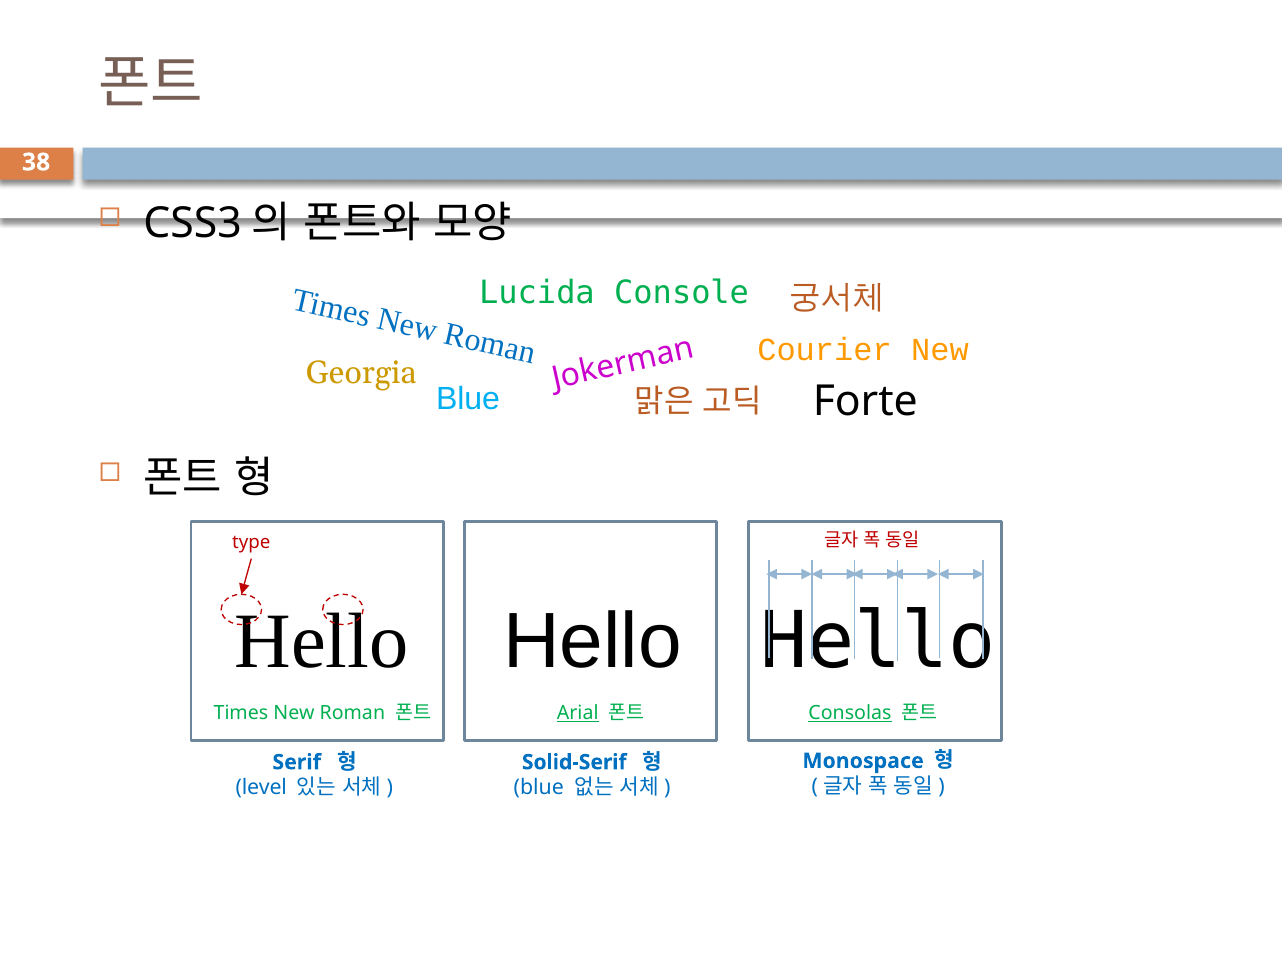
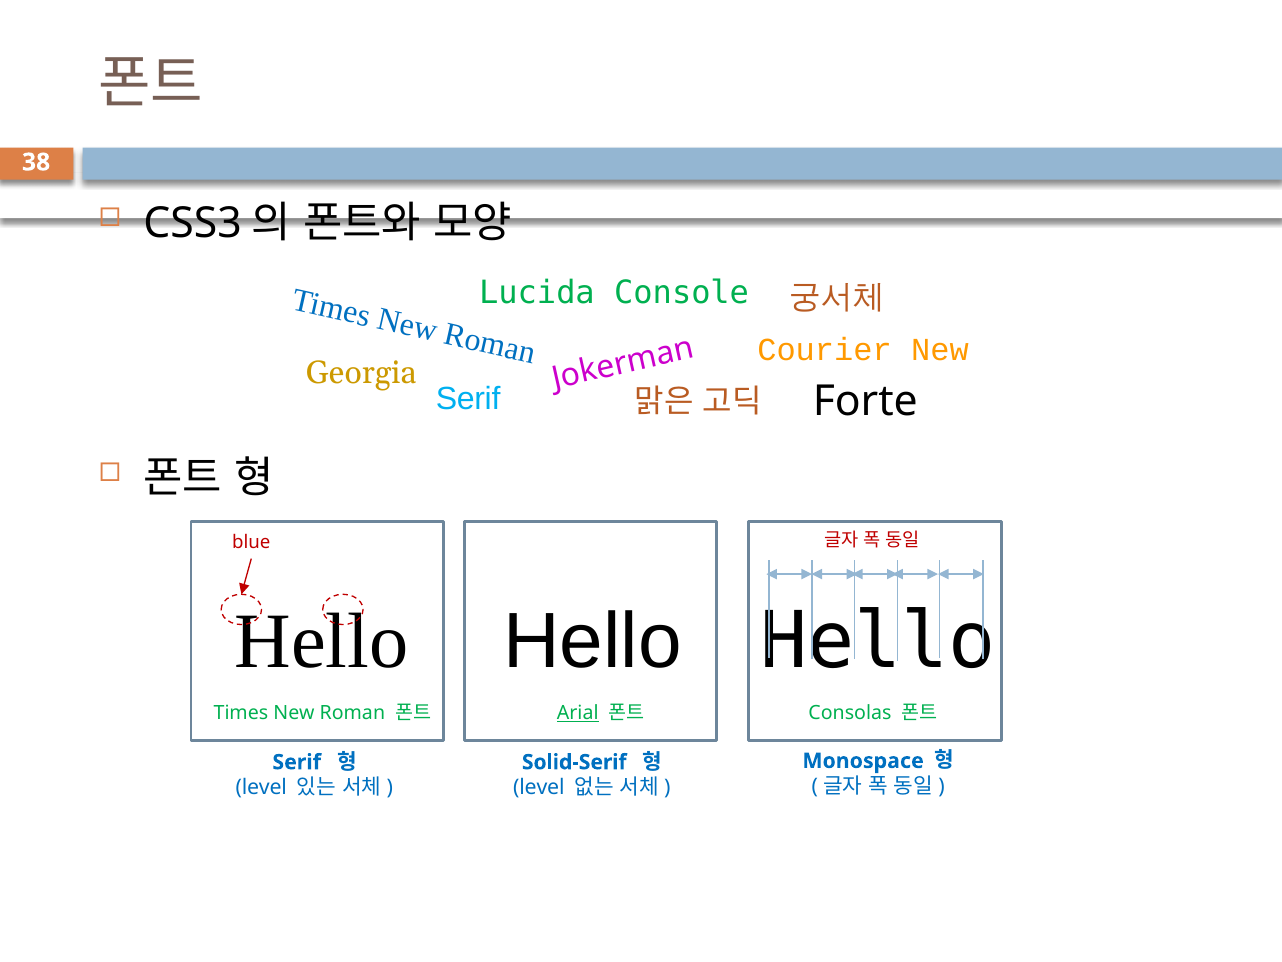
Blue: Blue -> Serif (468, 399)
type: type -> blue (251, 542)
Consolas underline: present -> none (850, 713)
blue: blue -> level (539, 787)
